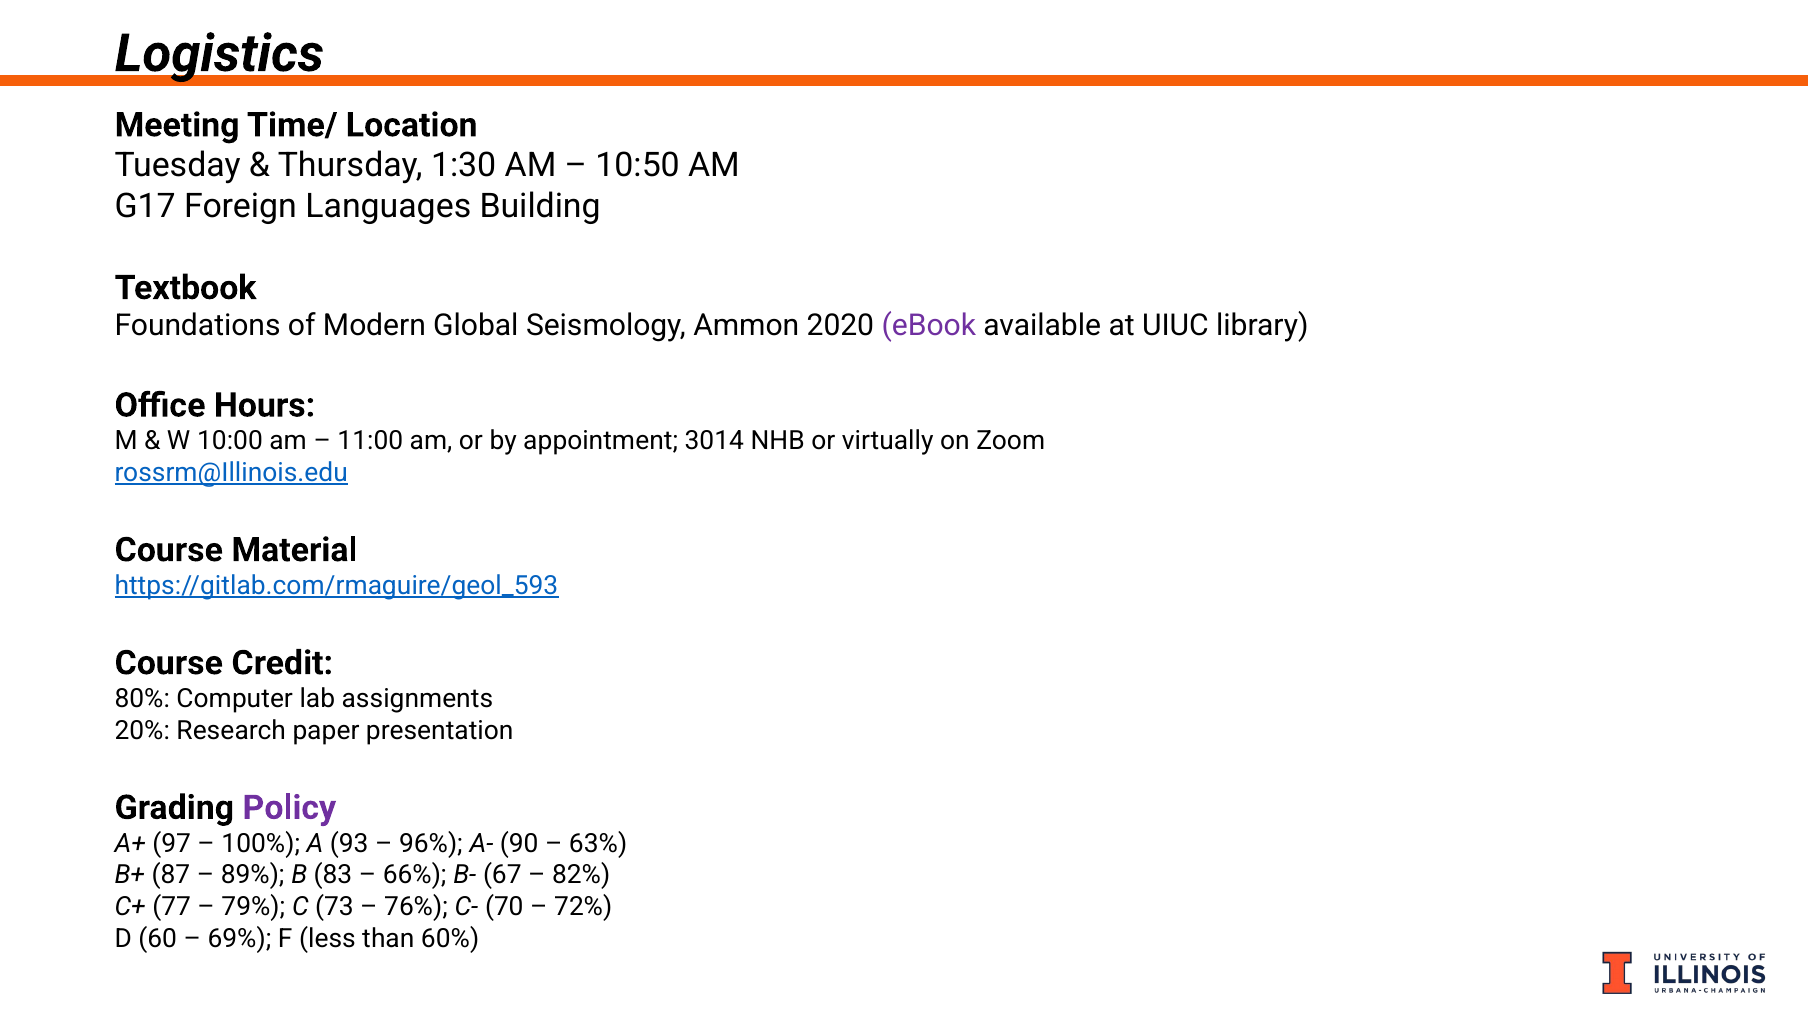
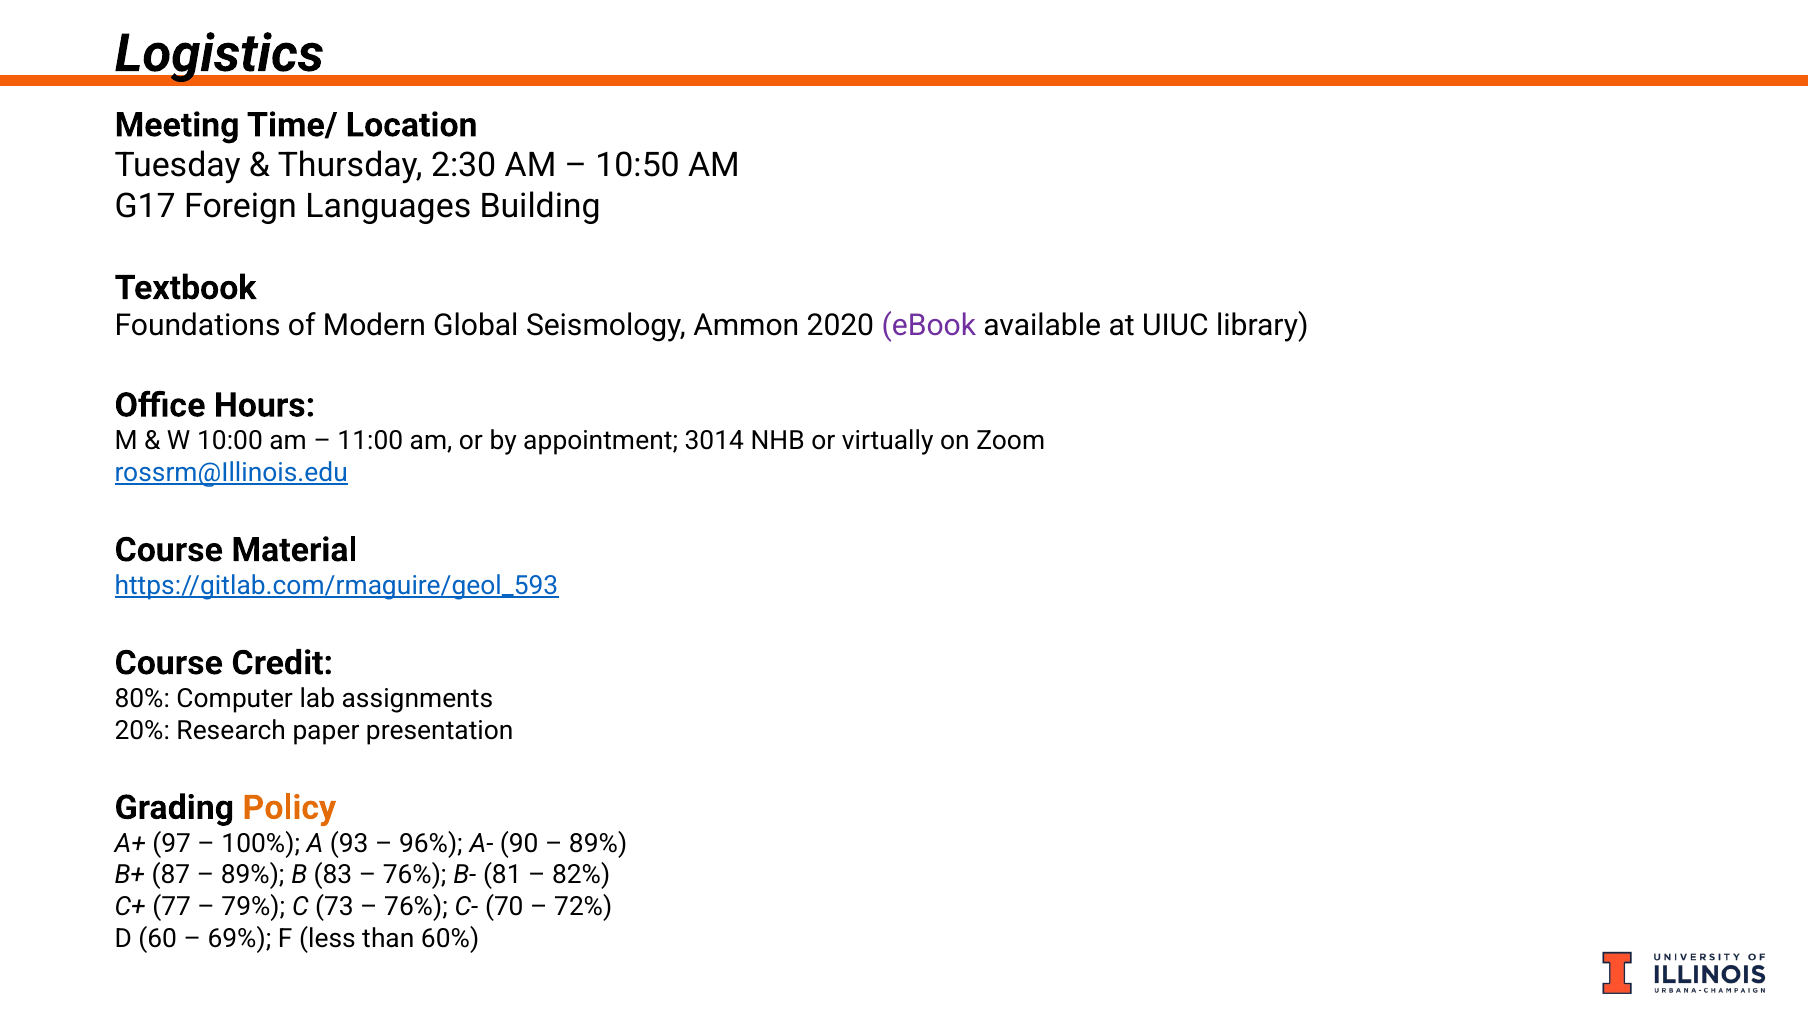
1:30: 1:30 -> 2:30 (464, 166)
Policy colour: purple -> orange (289, 808)
63%: 63% -> 89% (598, 843)
66%: 66% -> 76% (415, 875)
67: 67 -> 81 (502, 875)
